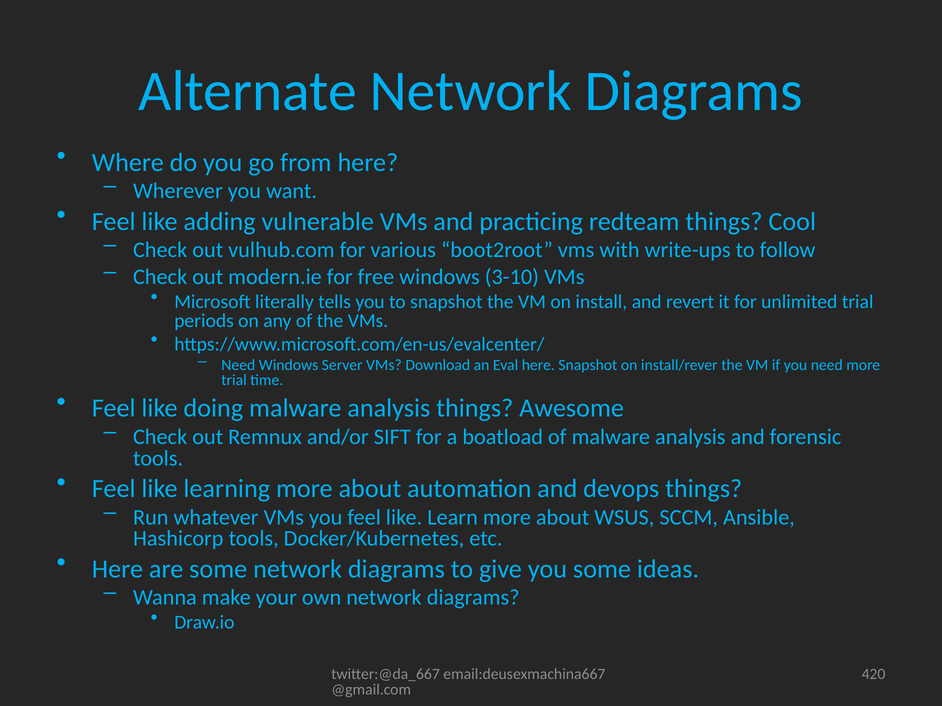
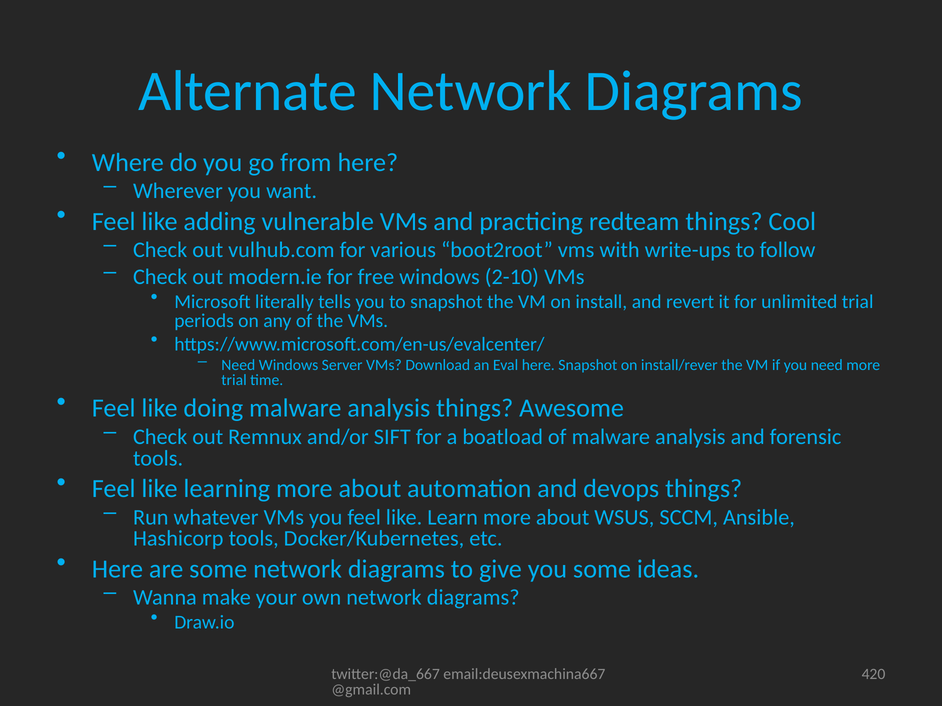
3-10: 3-10 -> 2-10 (512, 277)
